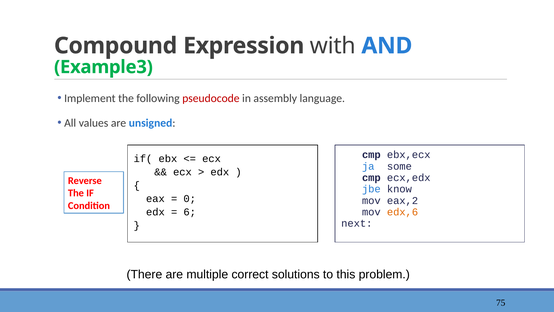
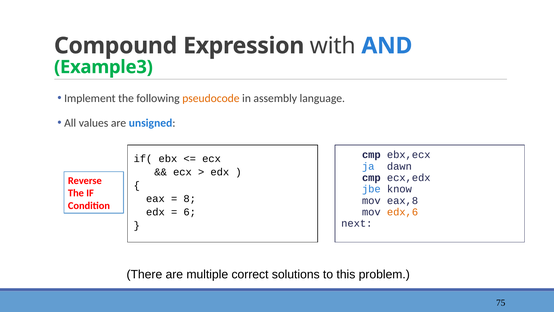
pseudocode colour: red -> orange (211, 98)
some: some -> dawn (399, 166)
0: 0 -> 8 (190, 199)
eax,2: eax,2 -> eax,8 (403, 200)
